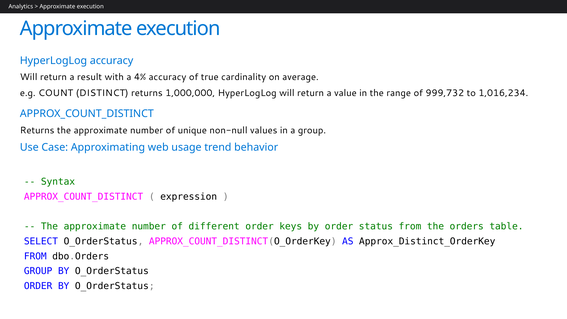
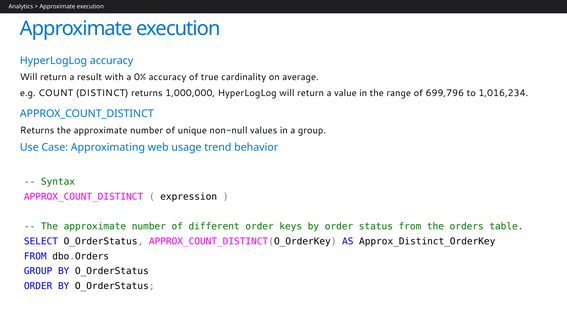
4%: 4% -> 0% (140, 77)
999,732: 999,732 -> 699,796 (445, 93)
